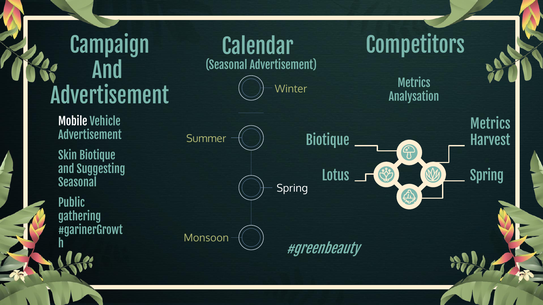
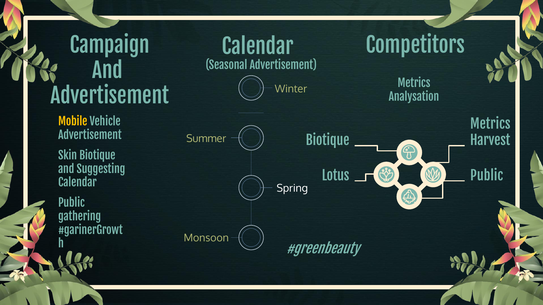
Mobile colour: white -> yellow (73, 122)
Lotus Spring: Spring -> Public (487, 176)
Seasonal: Seasonal -> Calendar (77, 183)
